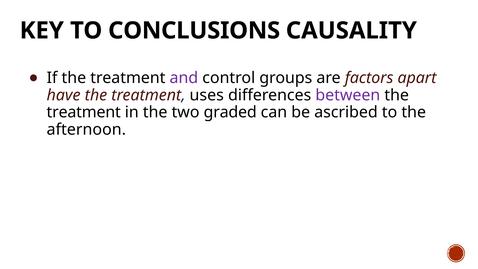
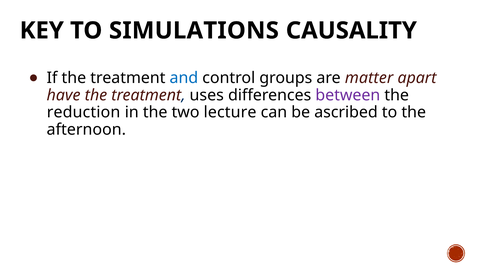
CONCLUSIONS: CONCLUSIONS -> SIMULATIONS (194, 31)
and colour: purple -> blue (184, 78)
factors: factors -> matter (369, 78)
treatment: treatment -> reduction (84, 112)
graded: graded -> lecture (230, 112)
